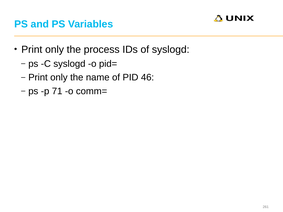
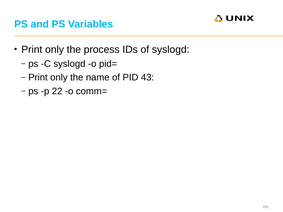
46: 46 -> 43 (148, 78)
71: 71 -> 22 (57, 91)
